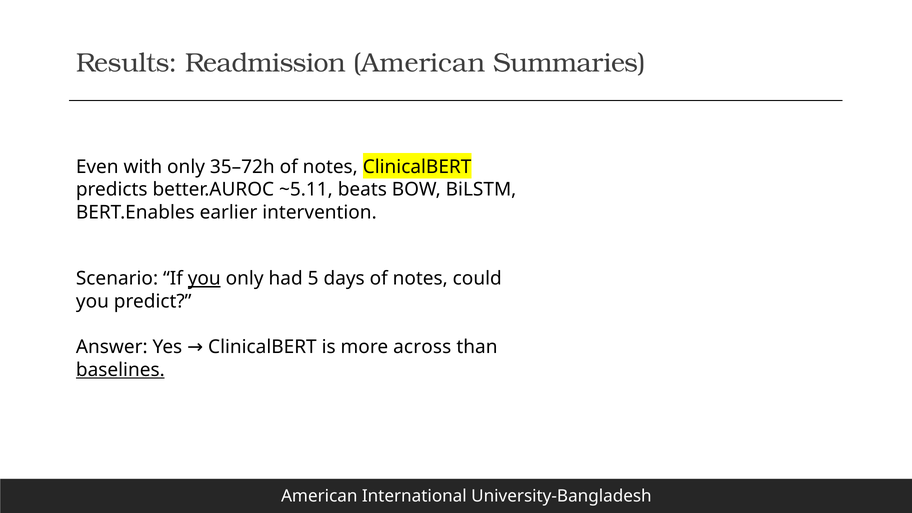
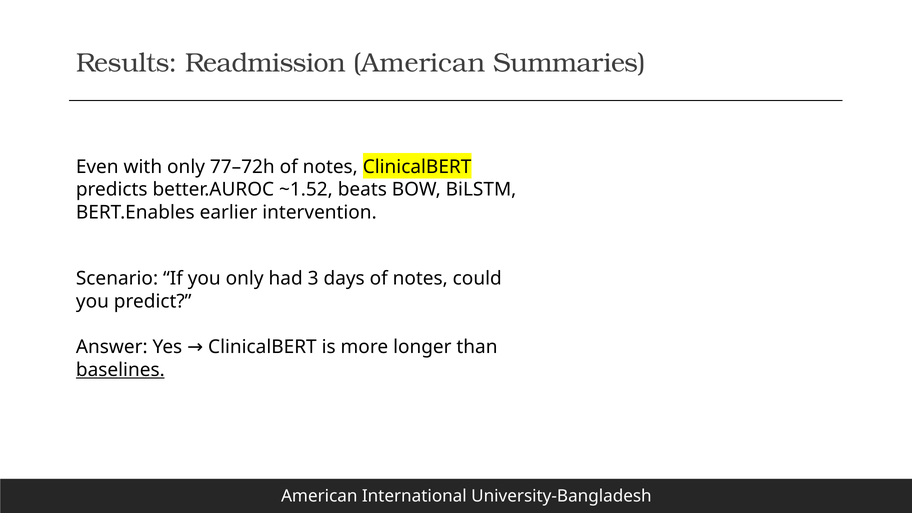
35–72h: 35–72h -> 77–72h (242, 167)
~5.11: ~5.11 -> ~1.52 (306, 190)
you underline: present -> none (204, 279)
5: 5 -> 3 (313, 279)
across: across -> longer (422, 347)
